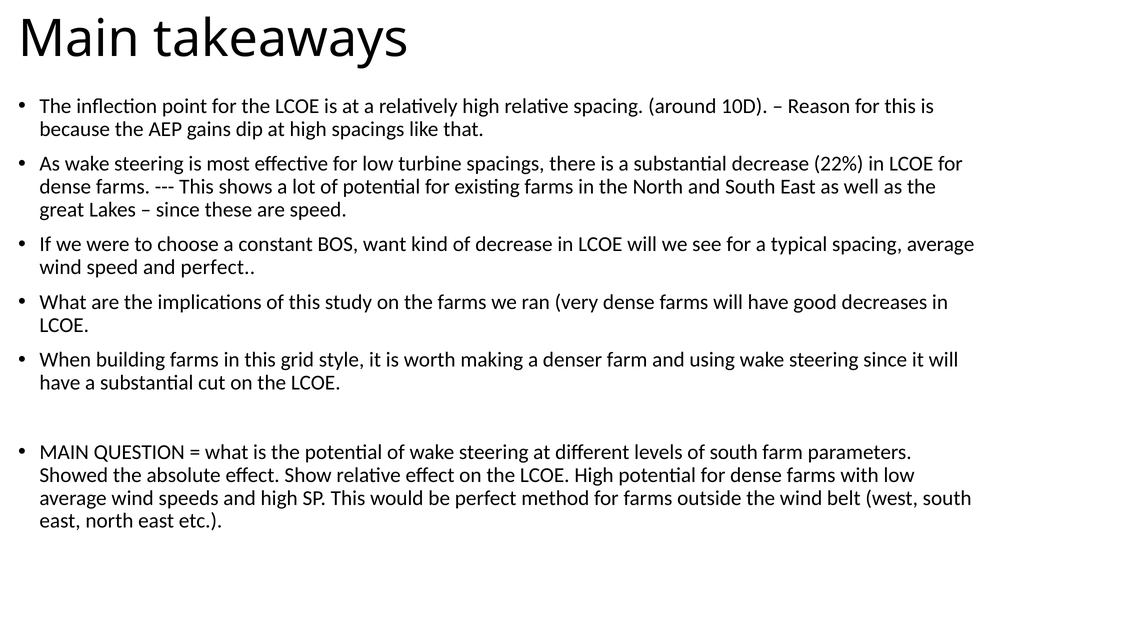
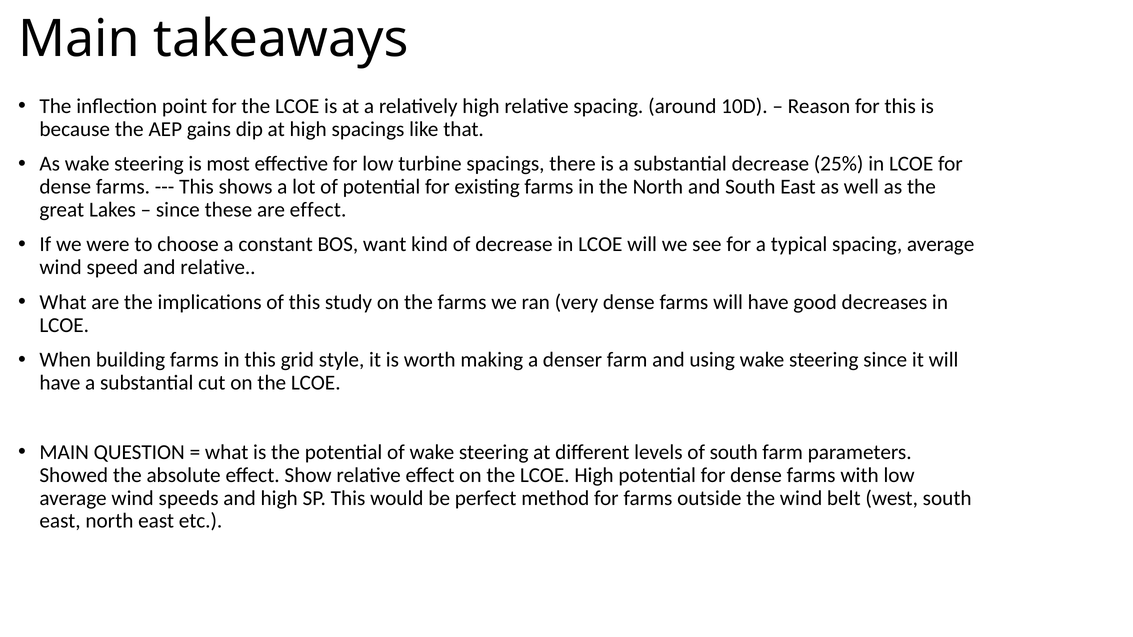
22%: 22% -> 25% (839, 164)
are speed: speed -> effect (318, 210)
and perfect: perfect -> relative (218, 267)
